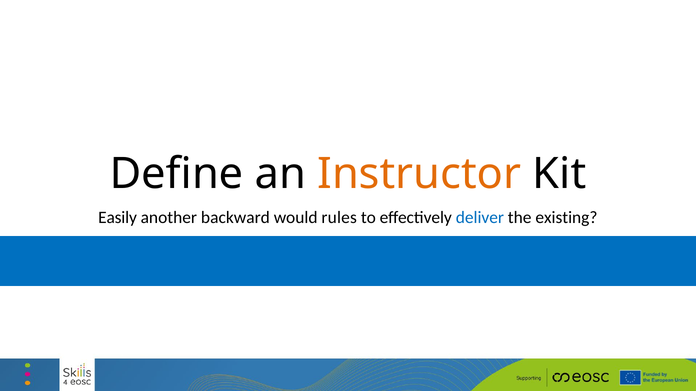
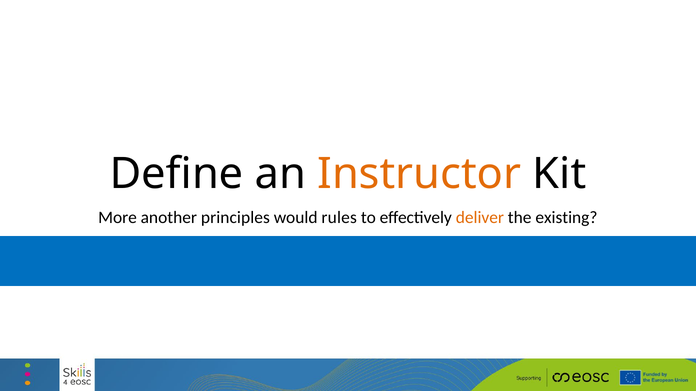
Easily: Easily -> More (118, 218)
backward: backward -> principles (235, 218)
deliver colour: blue -> orange (480, 218)
